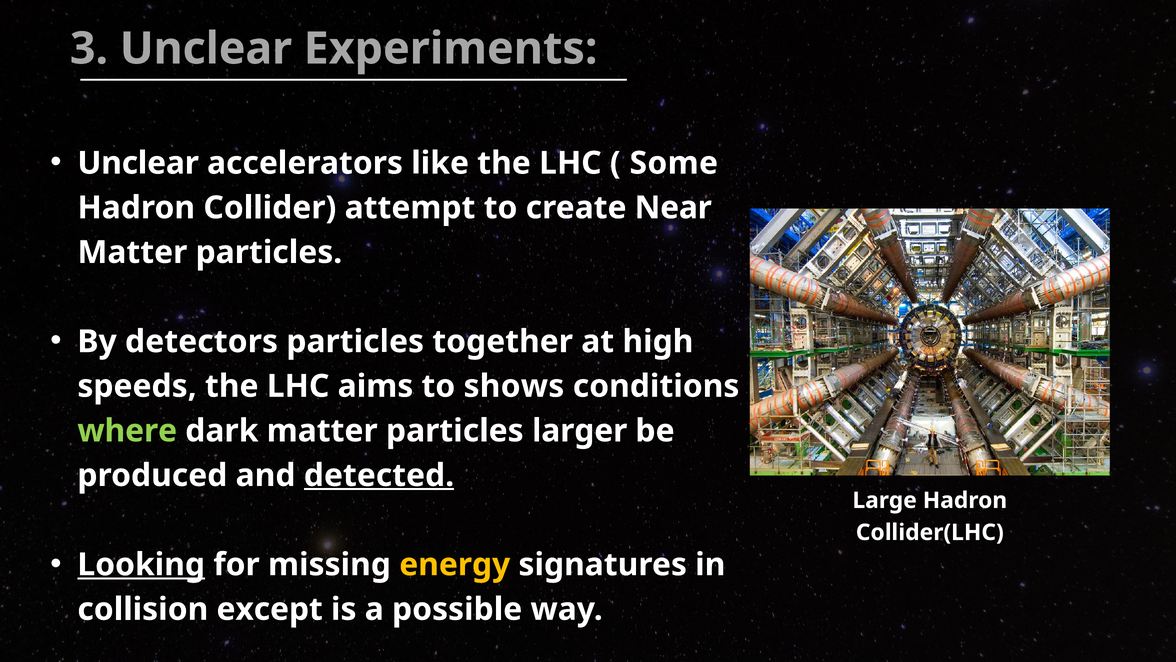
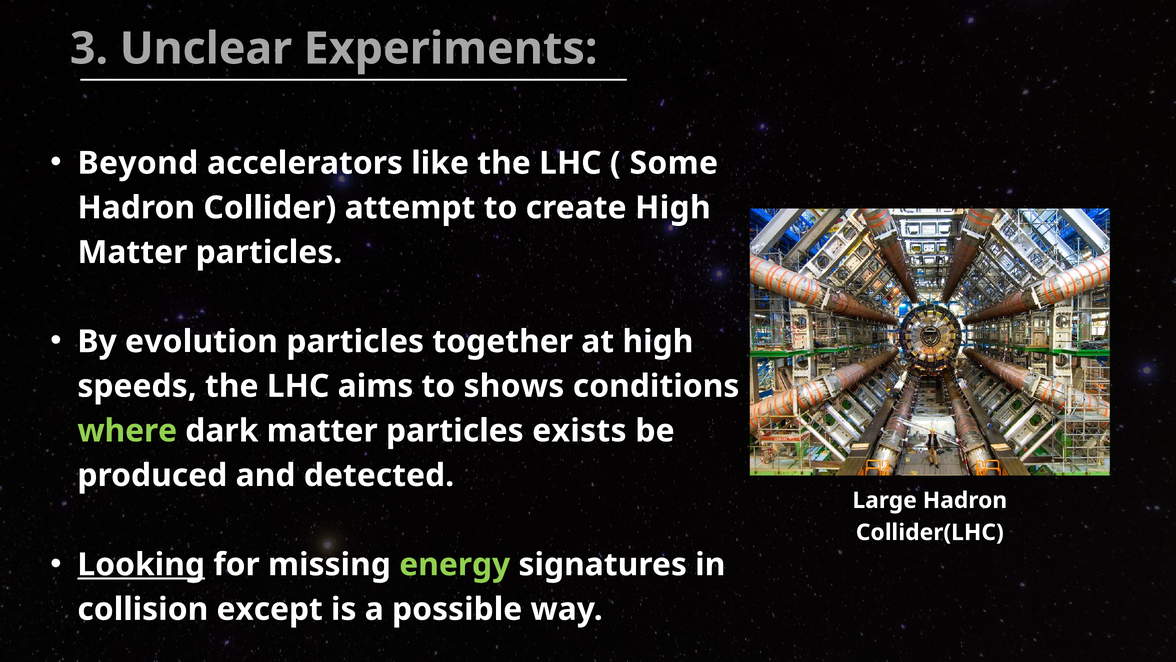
Unclear: Unclear -> Beyond (138, 163)
create Near: Near -> High (673, 208)
detectors: detectors -> evolution (201, 341)
larger: larger -> exists (579, 431)
detected underline: present -> none (379, 475)
energy colour: yellow -> light green (455, 564)
